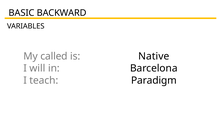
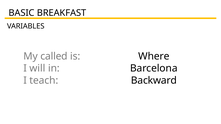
BACKWARD: BACKWARD -> BREAKFAST (62, 13)
Native: Native -> Where (154, 56)
Paradigm: Paradigm -> Backward (154, 81)
